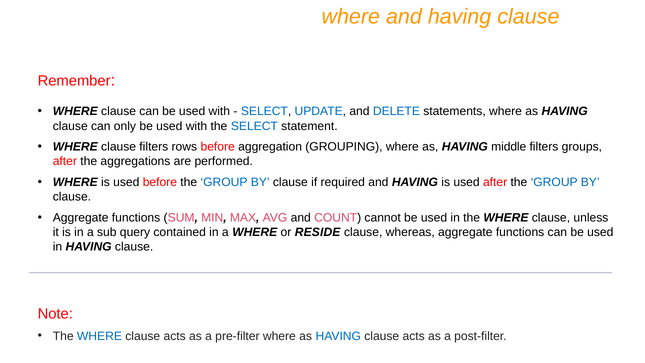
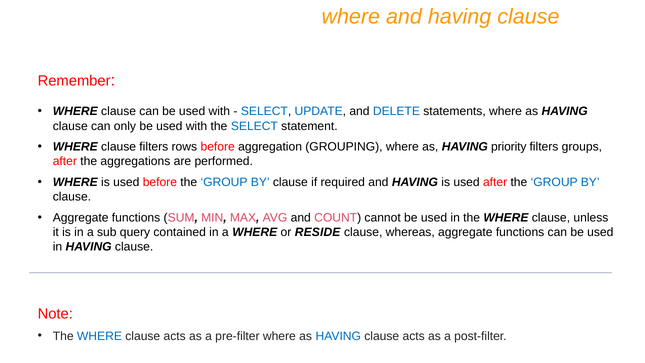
middle: middle -> priority (509, 147)
